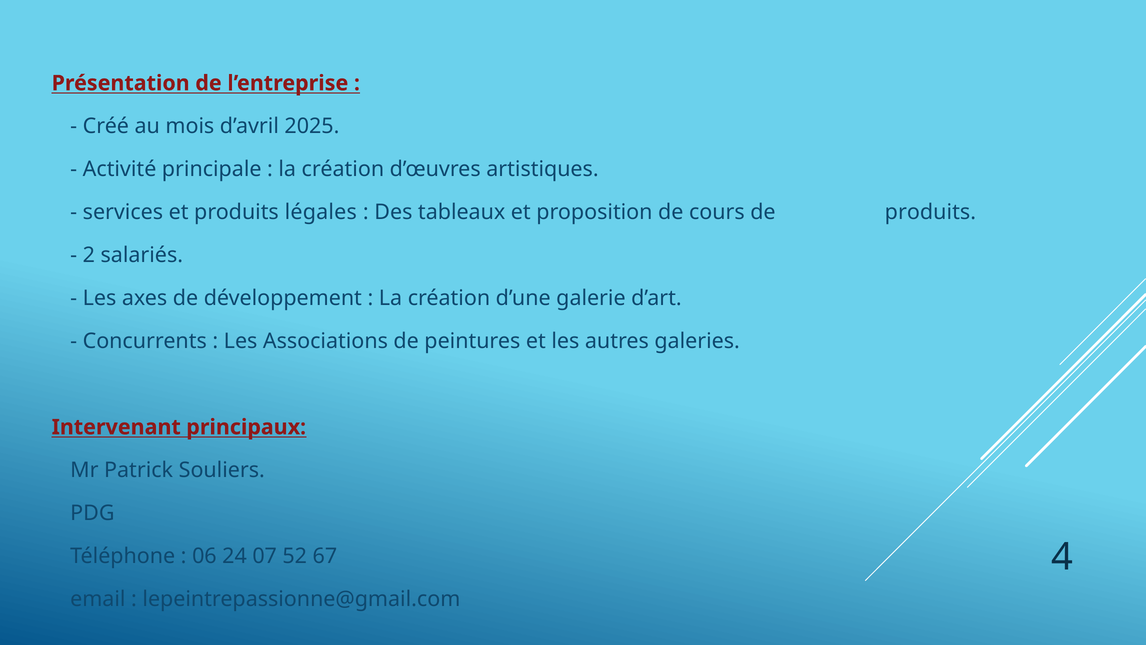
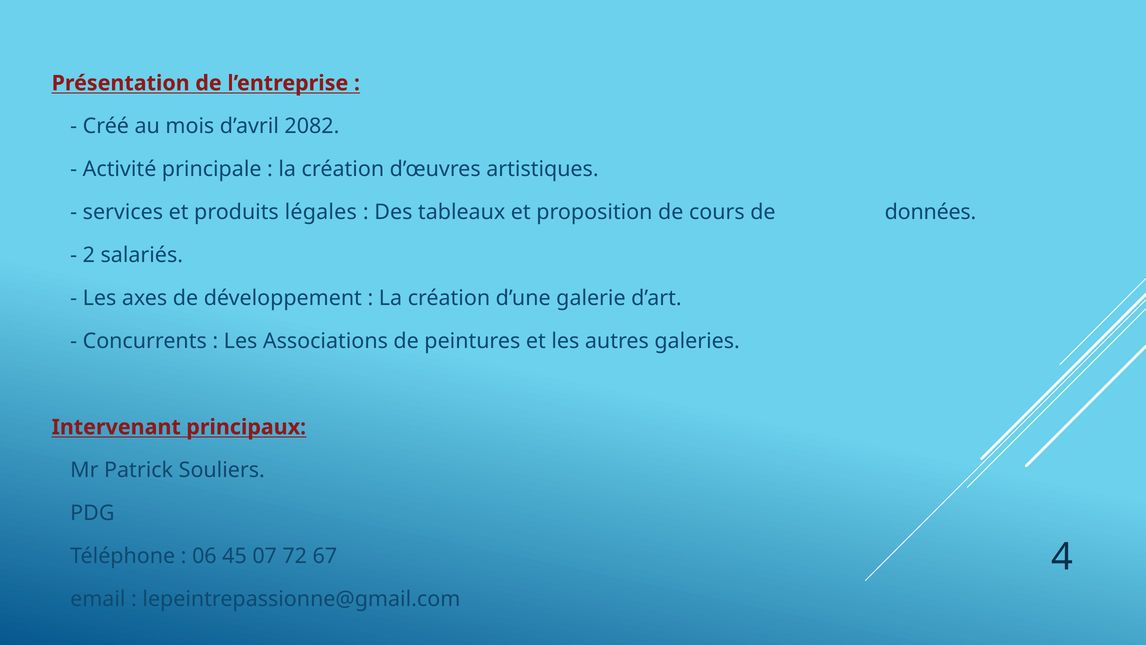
2025: 2025 -> 2082 (312, 126)
de produits: produits -> données (931, 212)
24: 24 -> 45 (235, 556)
52: 52 -> 72 (295, 556)
